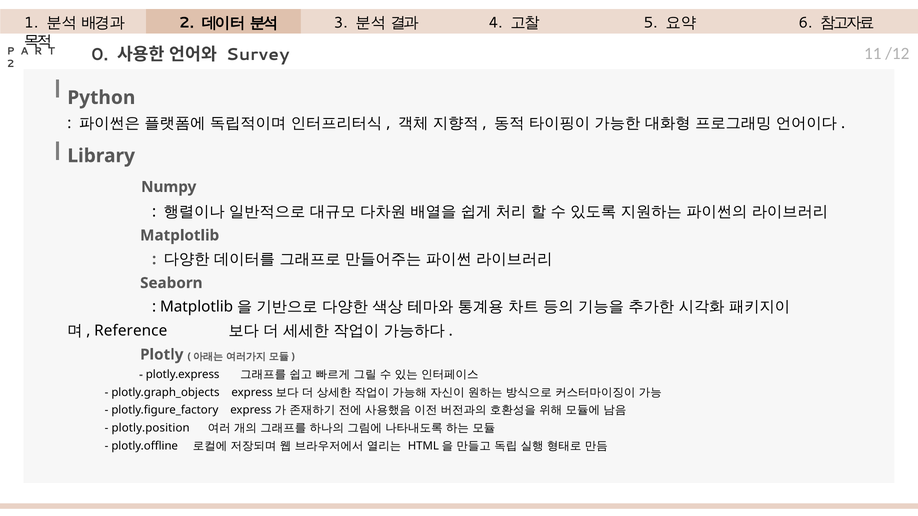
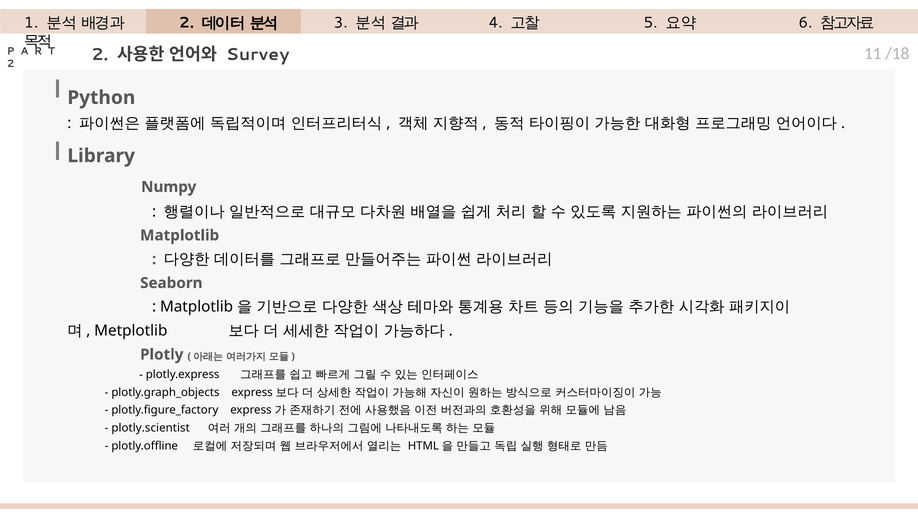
/12: /12 -> /18 (897, 54)
2 0: 0 -> 2 (100, 55)
Reference: Reference -> Metplotlib (131, 331)
plotly.position: plotly.position -> plotly.scientist (151, 428)
